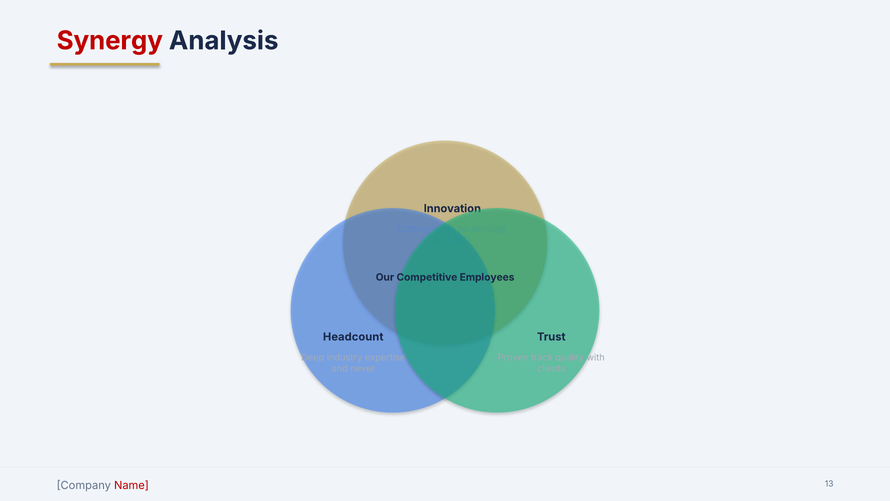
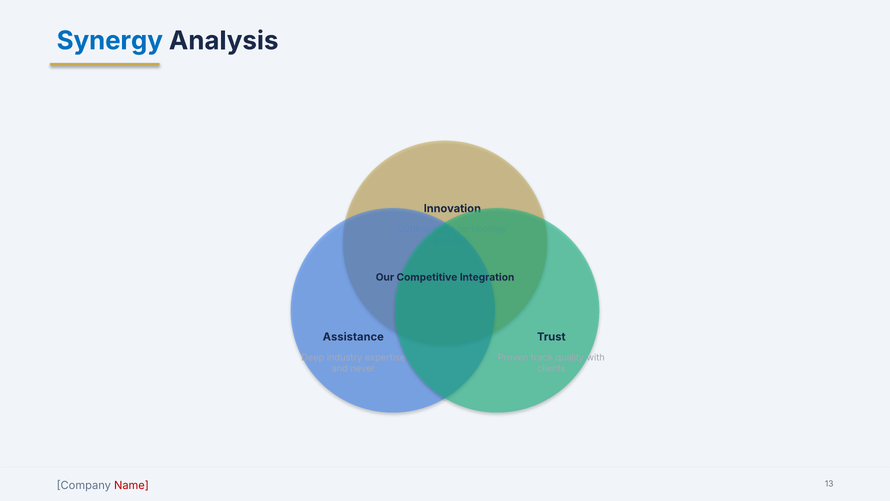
Synergy colour: red -> blue (110, 41)
Employees: Employees -> Integration (487, 277)
Headcount: Headcount -> Assistance (353, 337)
